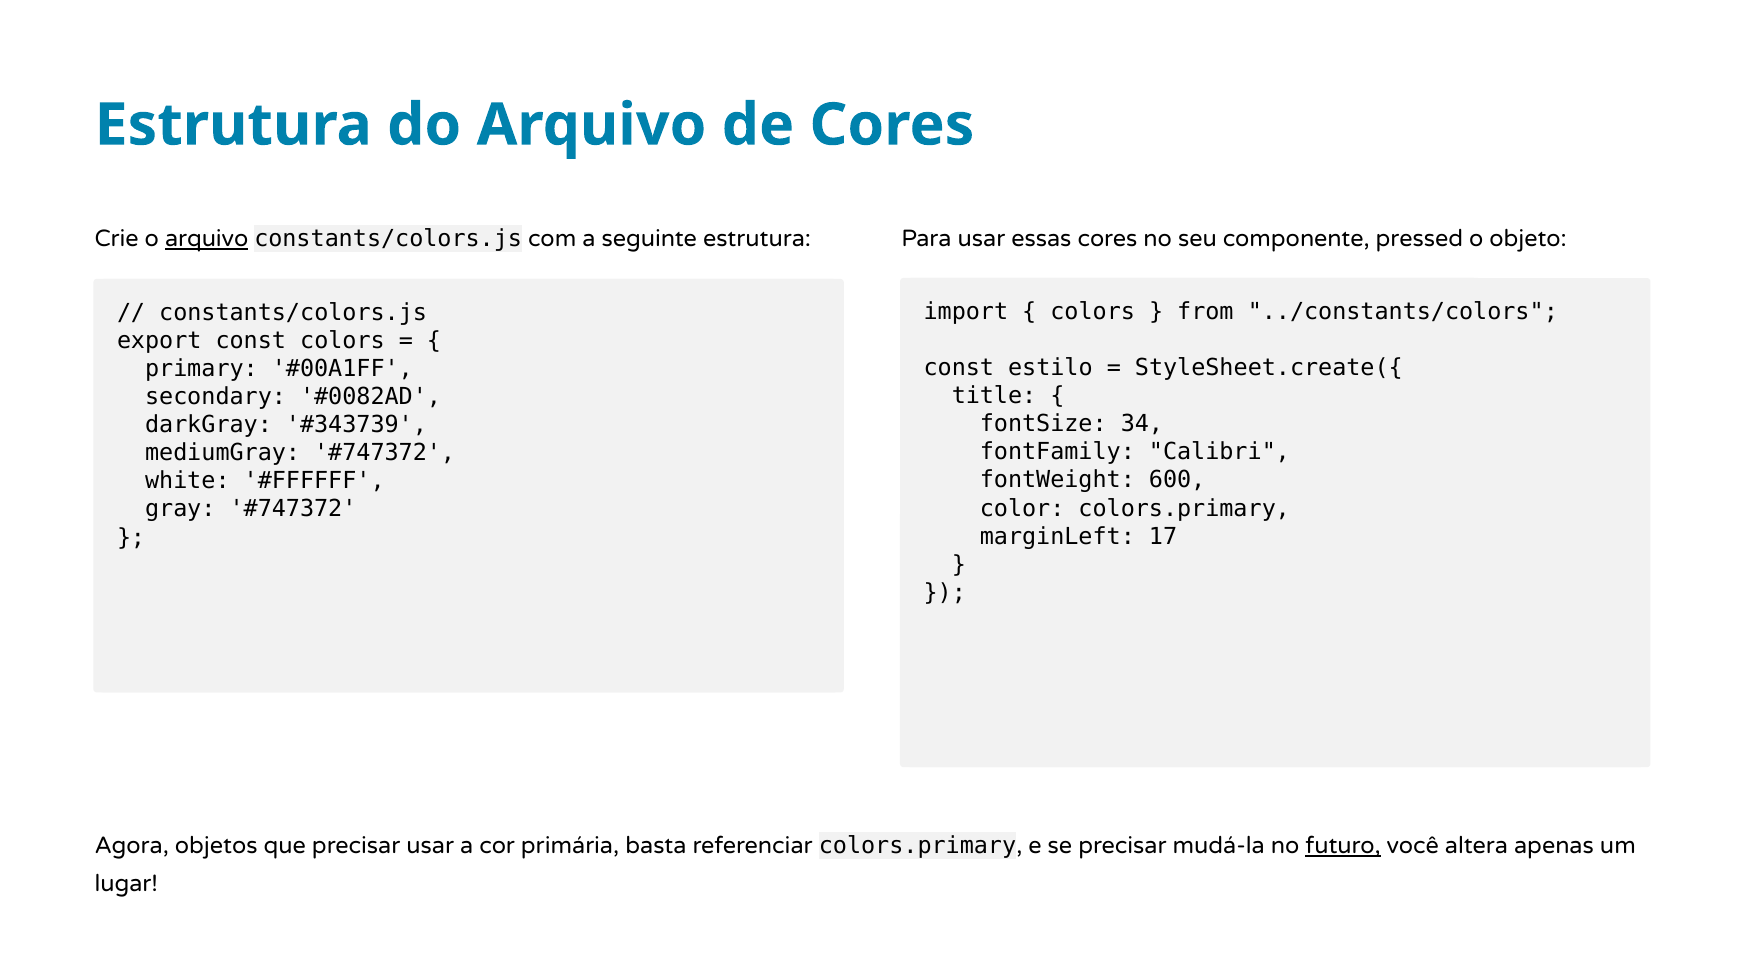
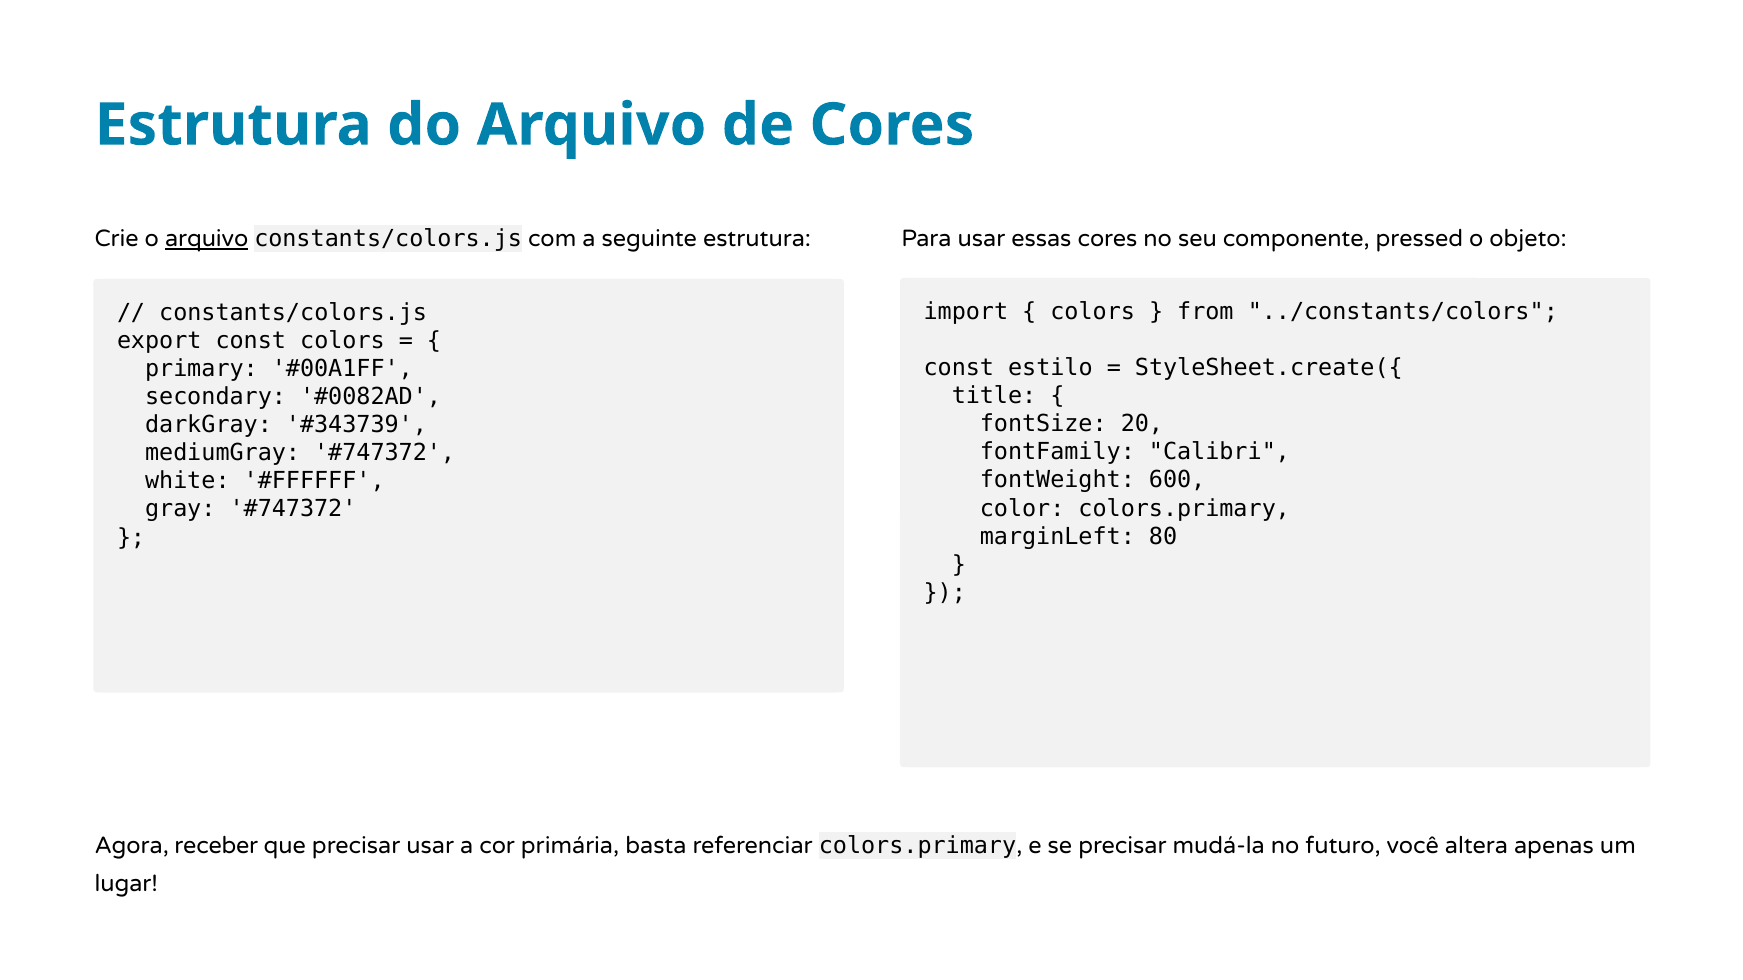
34: 34 -> 20 (1142, 424)
17: 17 -> 80 (1163, 537)
objetos: objetos -> receber (216, 846)
futuro underline: present -> none (1343, 846)
